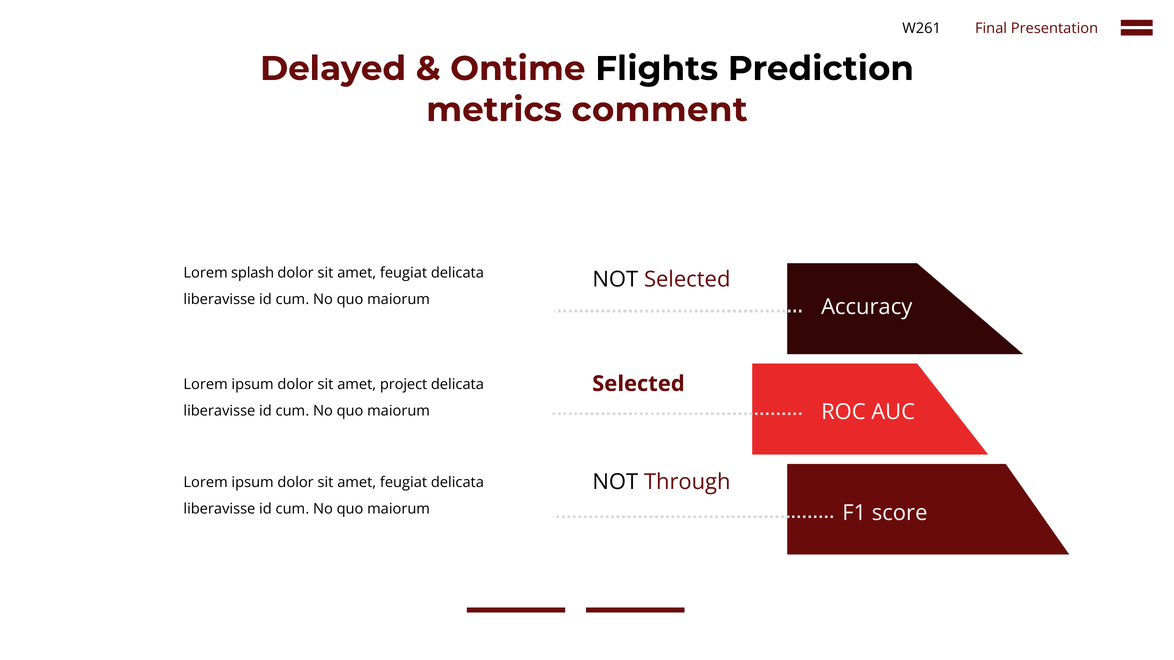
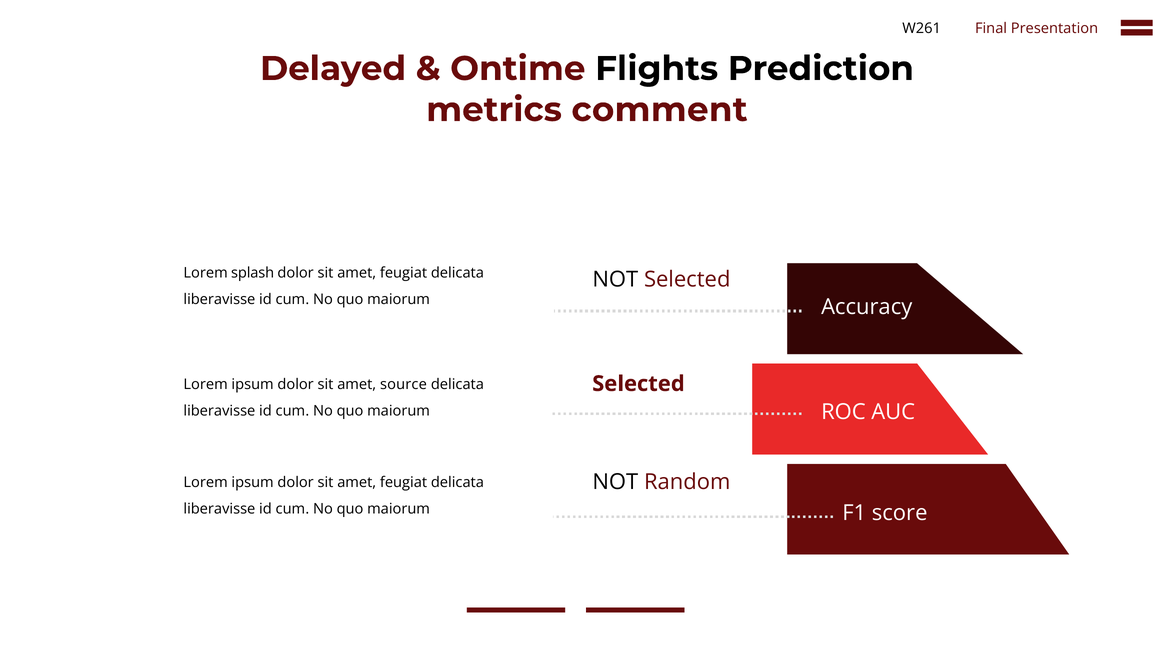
project: project -> source (403, 385)
Through: Through -> Random (687, 482)
